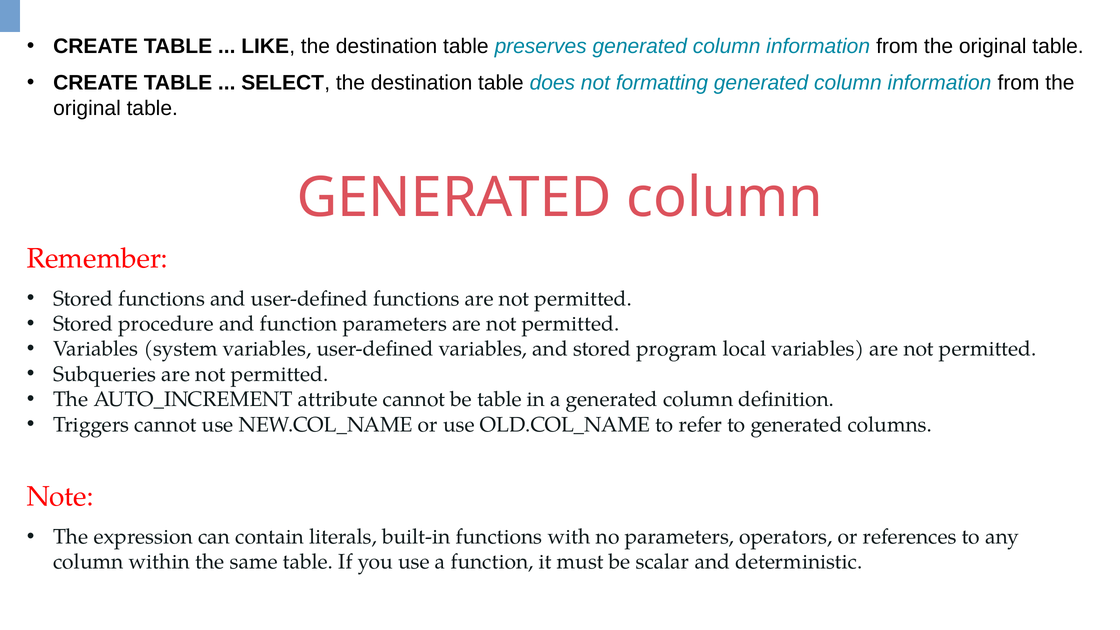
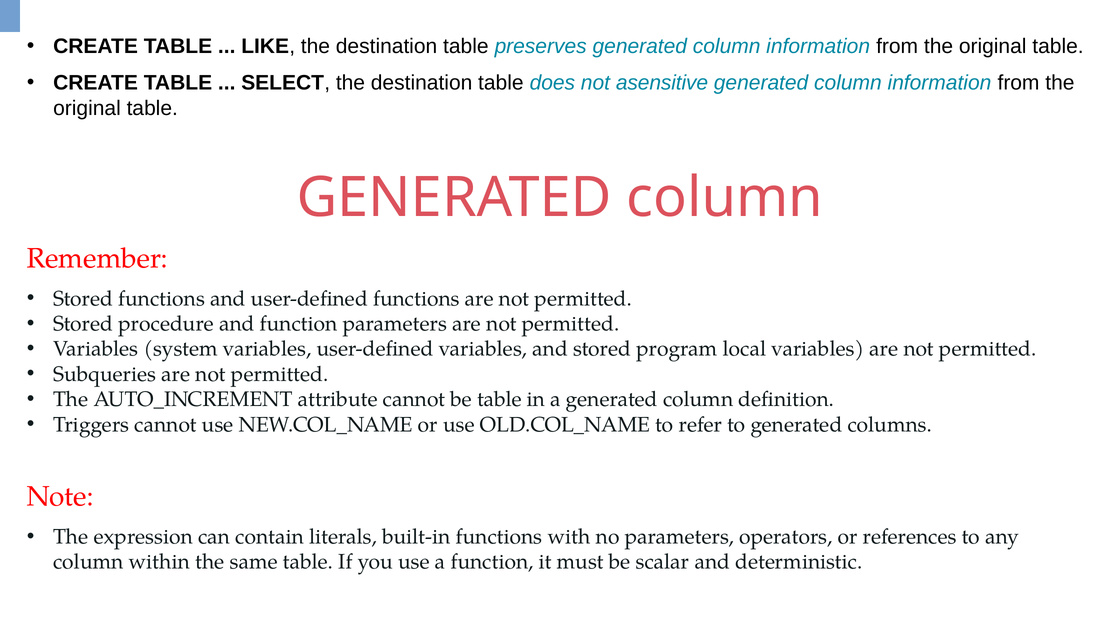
formatting: formatting -> asensitive (662, 83)
